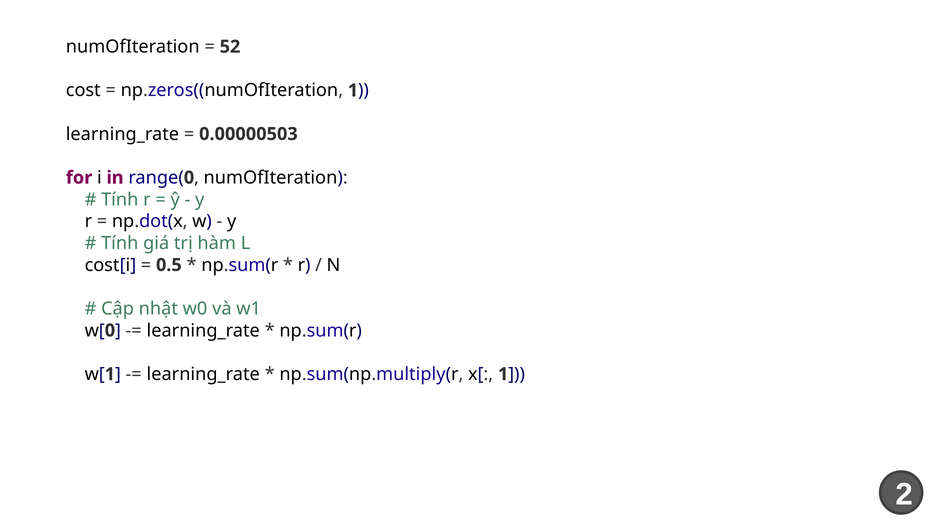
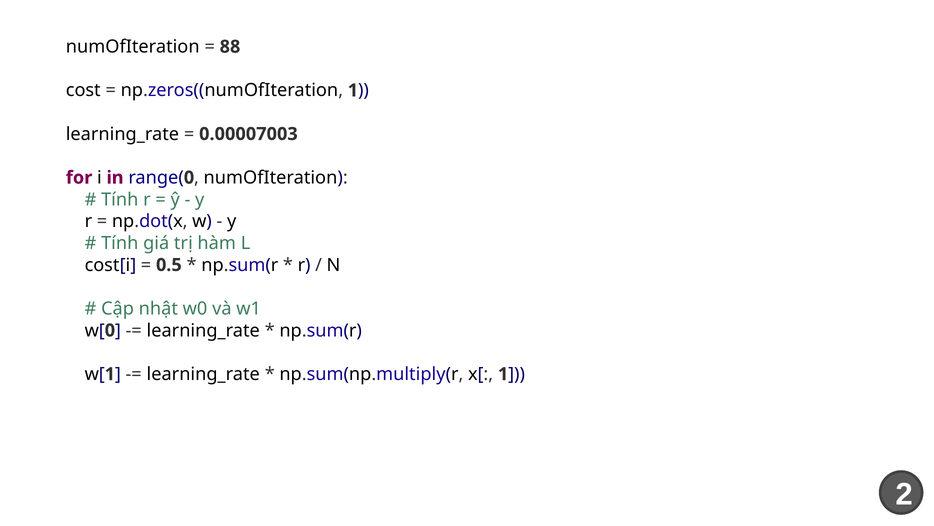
52: 52 -> 88 (230, 47)
0.00000503: 0.00000503 -> 0.00007003 (248, 134)
